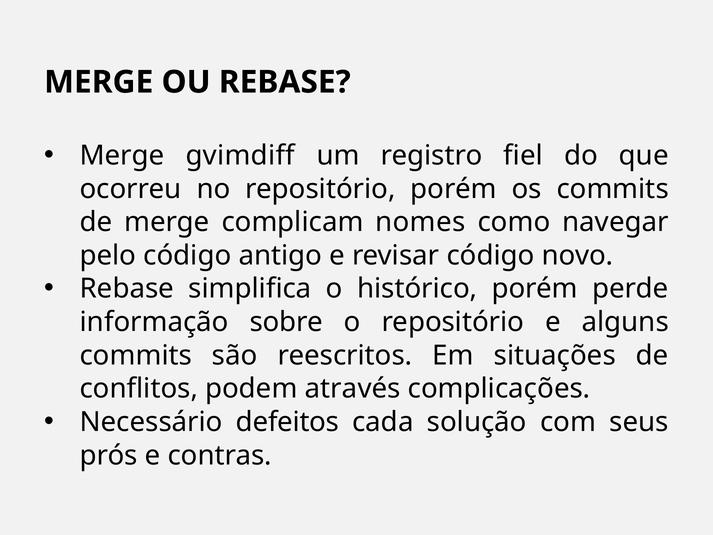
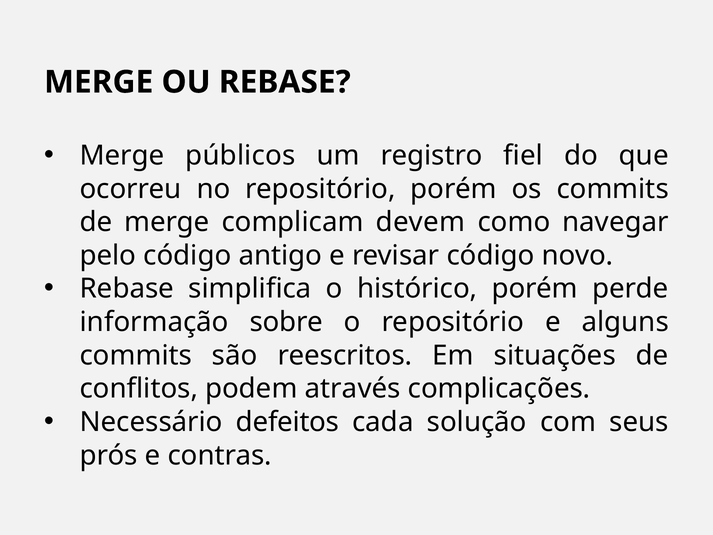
gvimdiff: gvimdiff -> públicos (240, 156)
nomes: nomes -> devem (420, 222)
